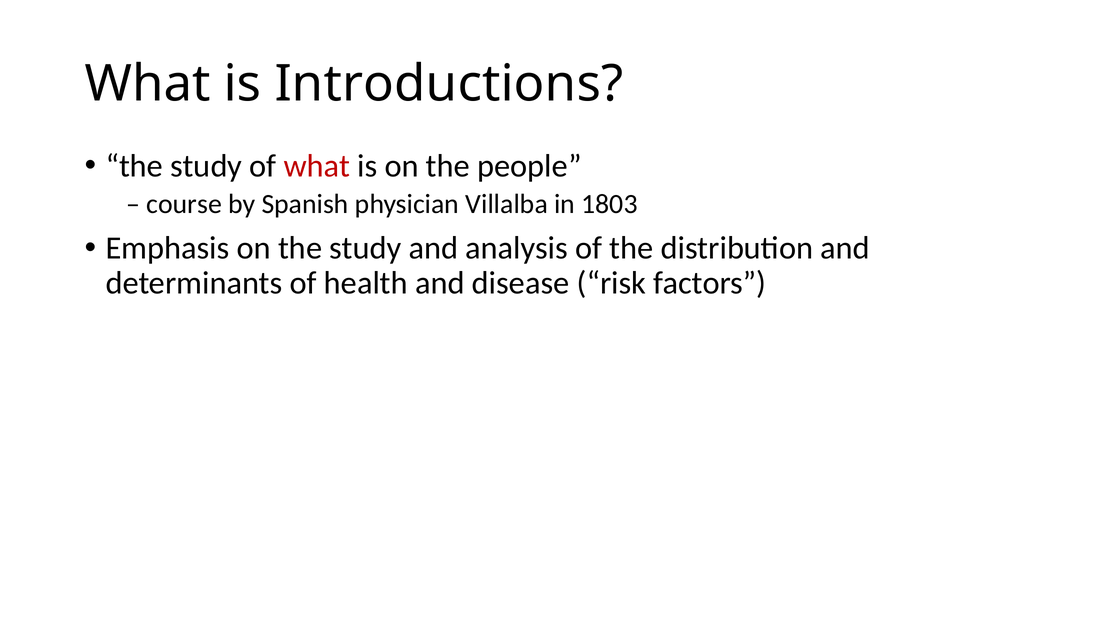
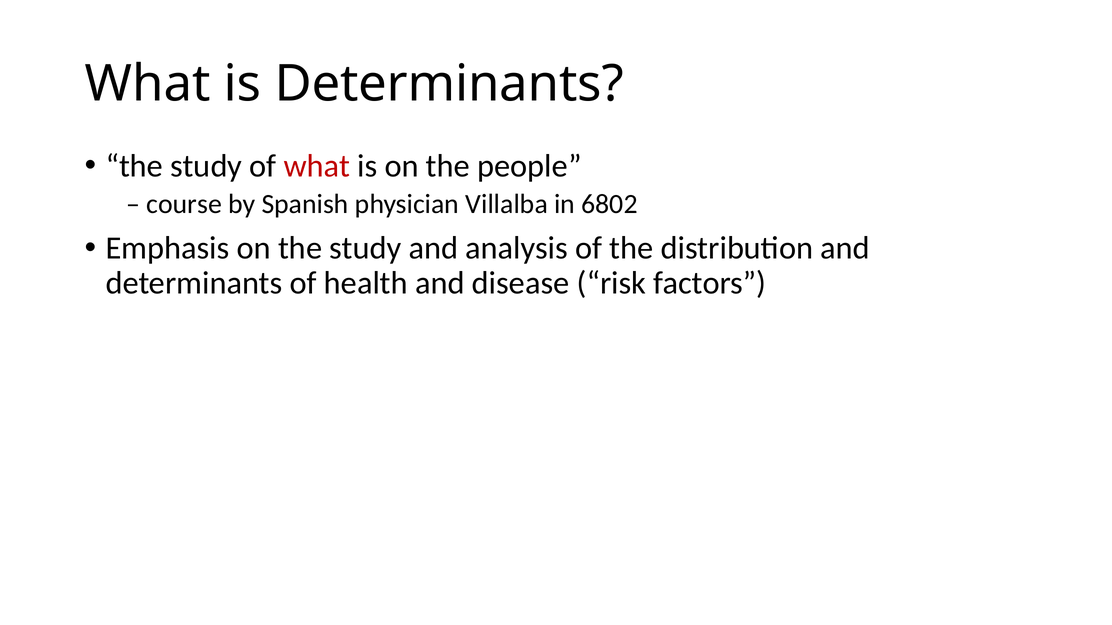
is Introductions: Introductions -> Determinants (449, 84)
1803: 1803 -> 6802 (609, 204)
